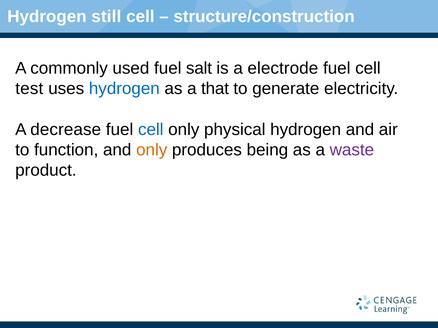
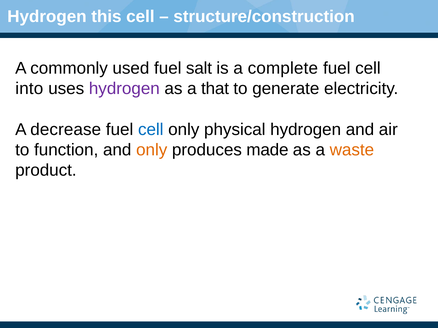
still: still -> this (106, 17)
electrode: electrode -> complete (283, 68)
test: test -> into (29, 89)
hydrogen colour: blue -> purple (124, 89)
being: being -> made (267, 150)
waste colour: purple -> orange (352, 150)
